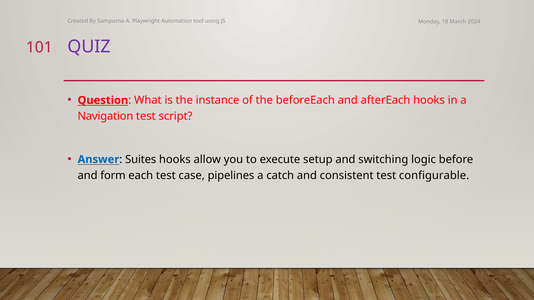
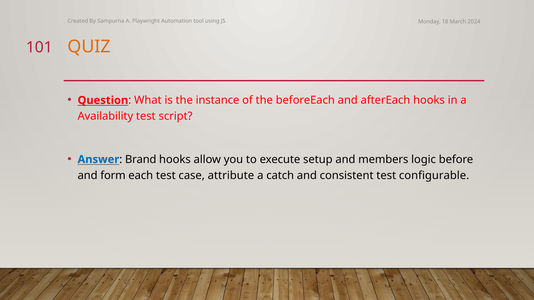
QUIZ colour: purple -> orange (89, 47)
Navigation: Navigation -> Availability (105, 116)
Suites: Suites -> Brand (141, 160)
switching: switching -> members (383, 160)
pipelines: pipelines -> attribute (231, 176)
